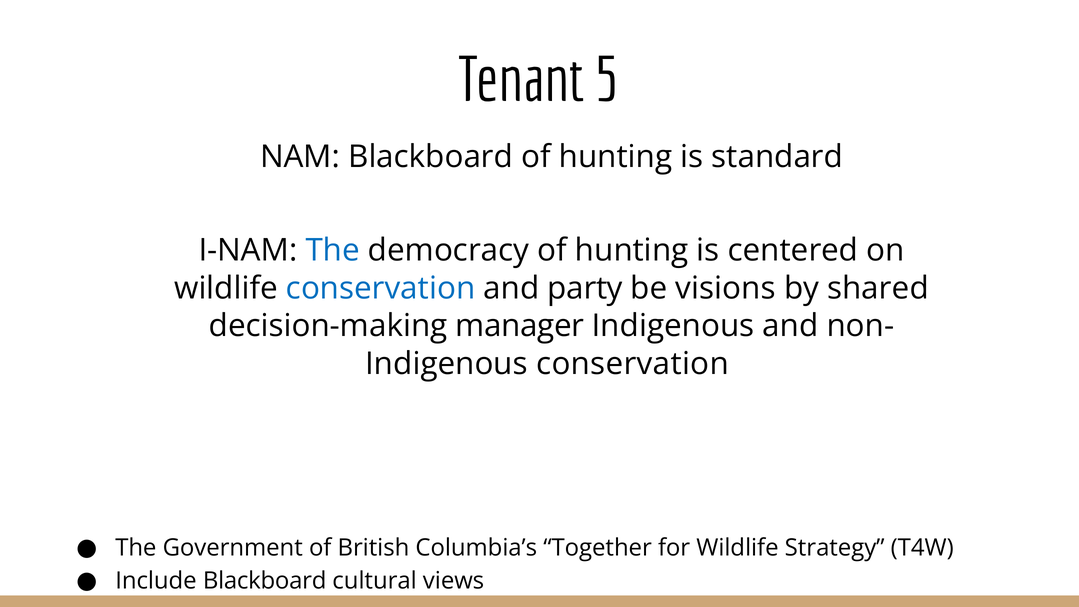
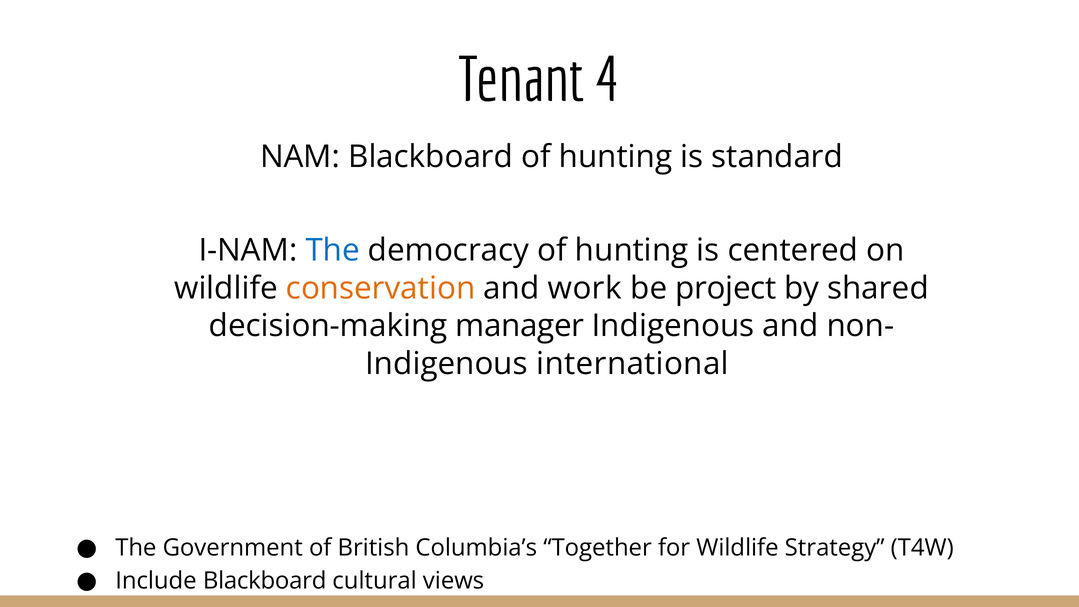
5: 5 -> 4 (608, 80)
conservation colour: blue -> orange (381, 288)
party: party -> work (585, 288)
visions: visions -> project (726, 288)
Indigenous conservation: conservation -> international (633, 364)
